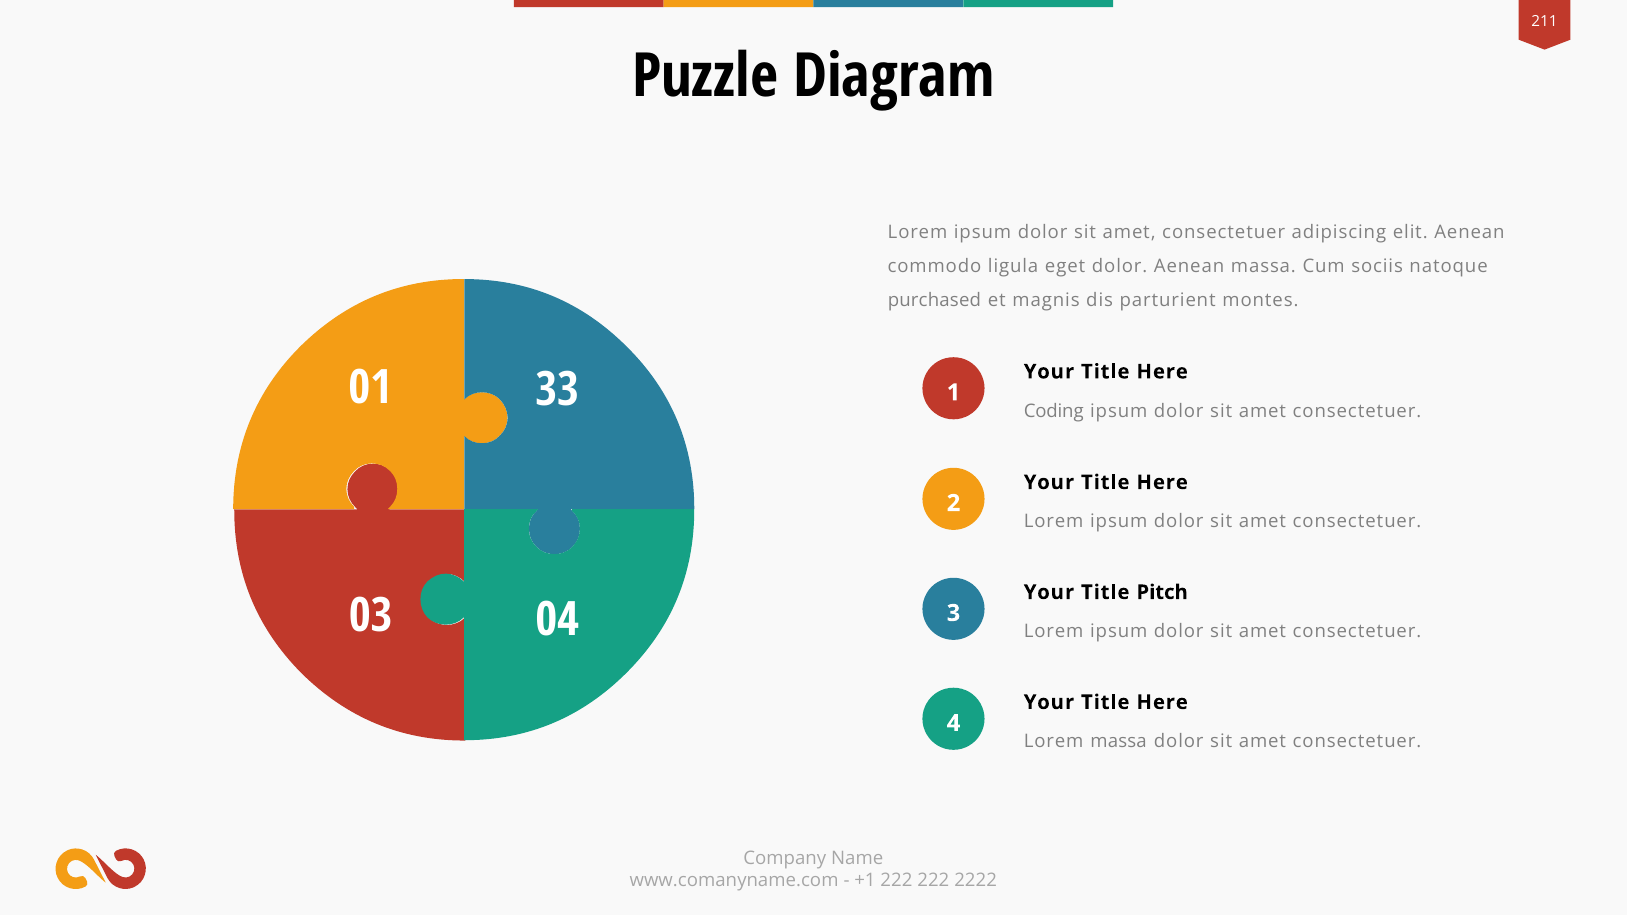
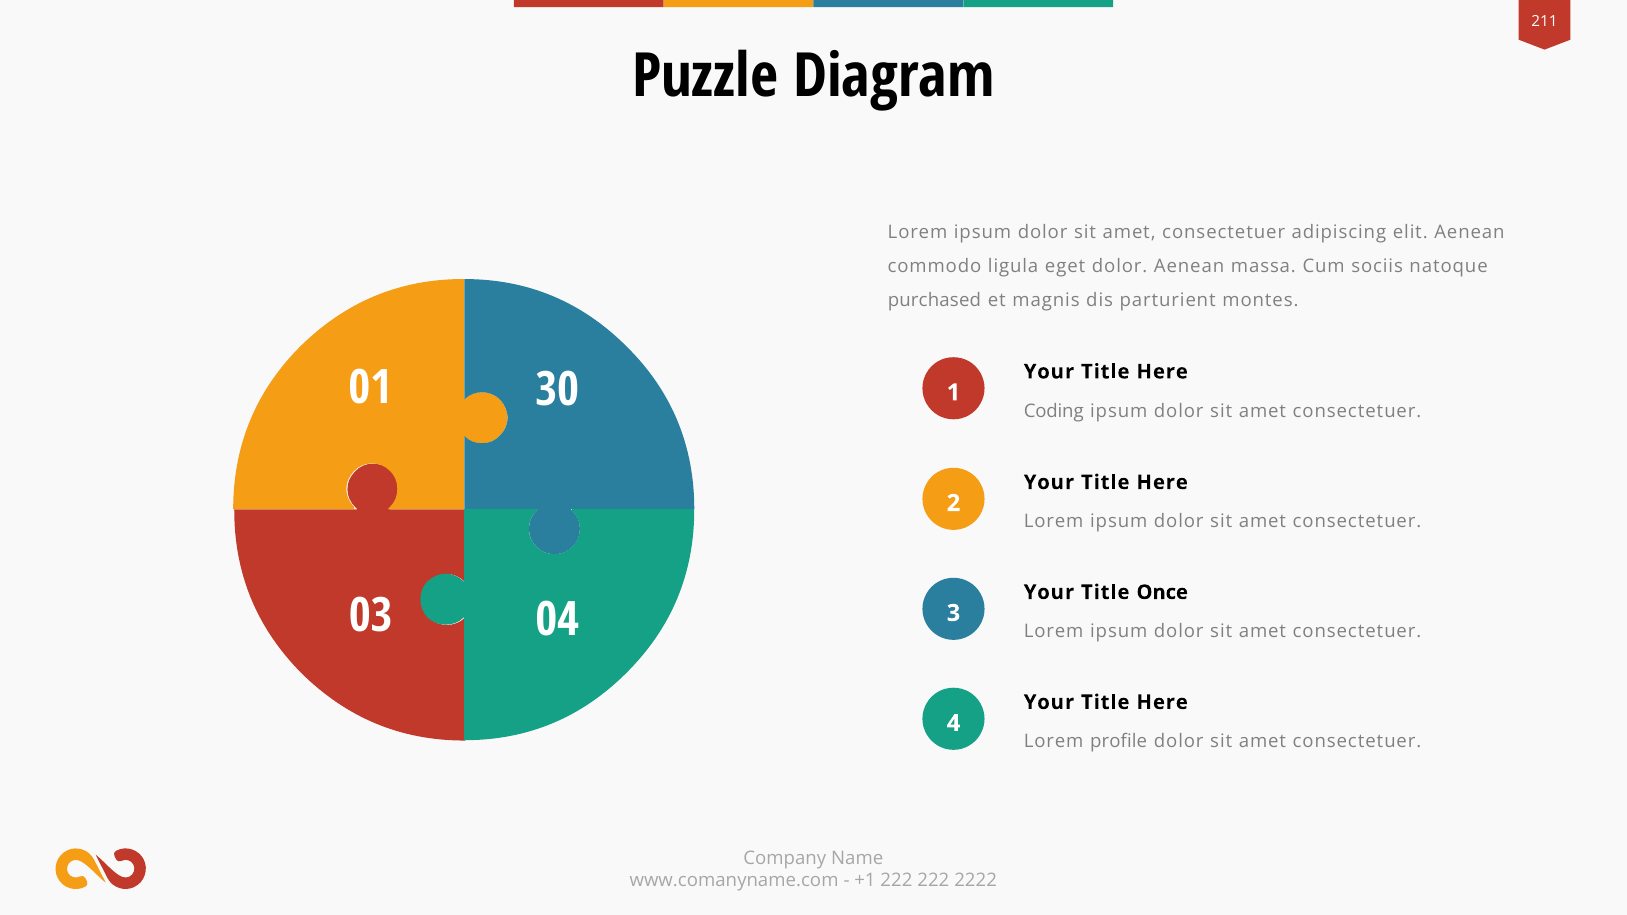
33: 33 -> 30 (557, 390)
Pitch: Pitch -> Once (1162, 592)
Lorem massa: massa -> profile (1119, 742)
